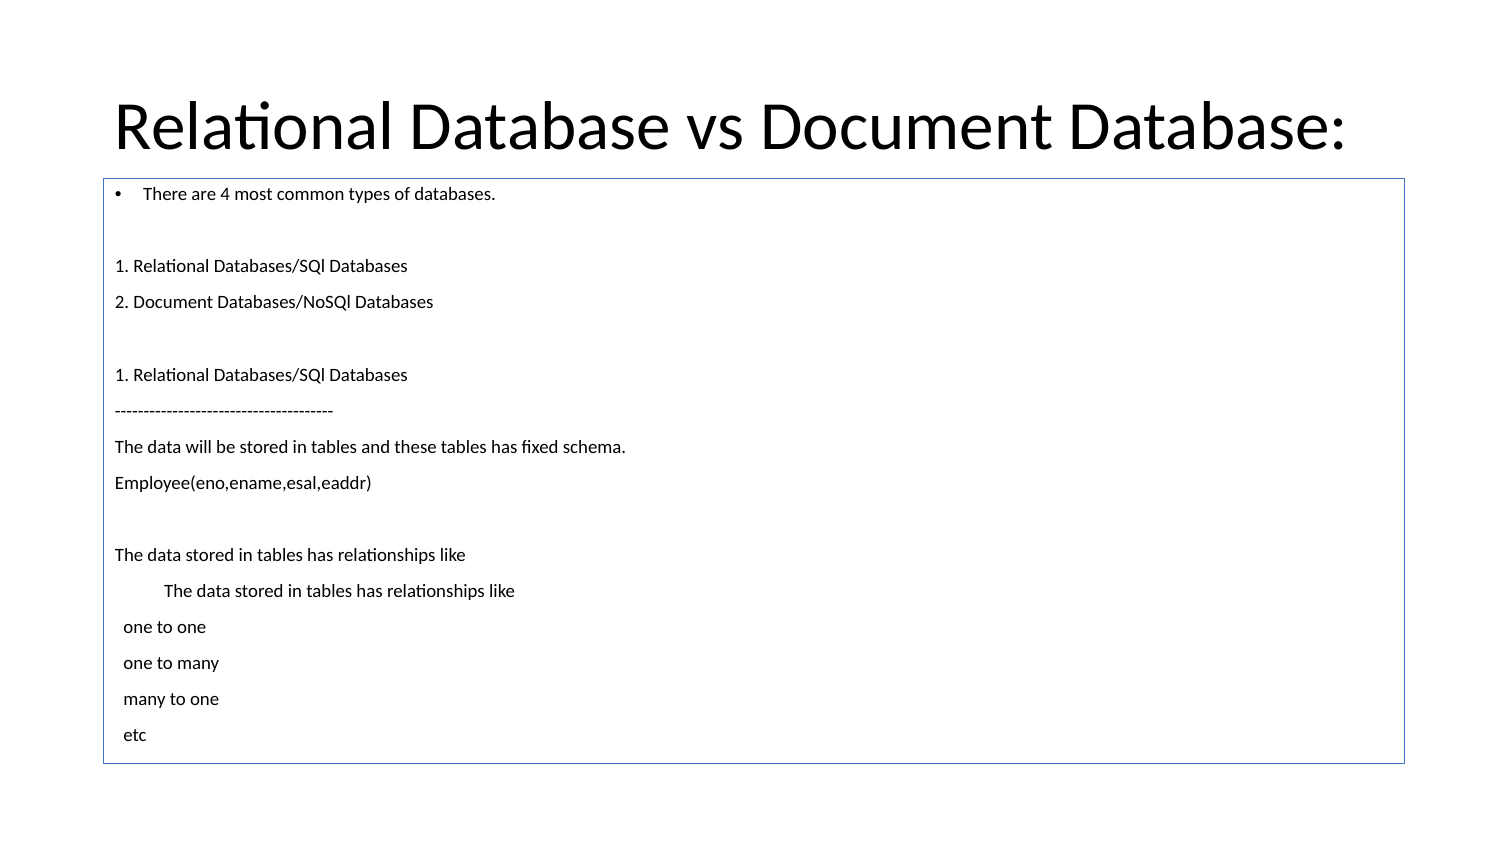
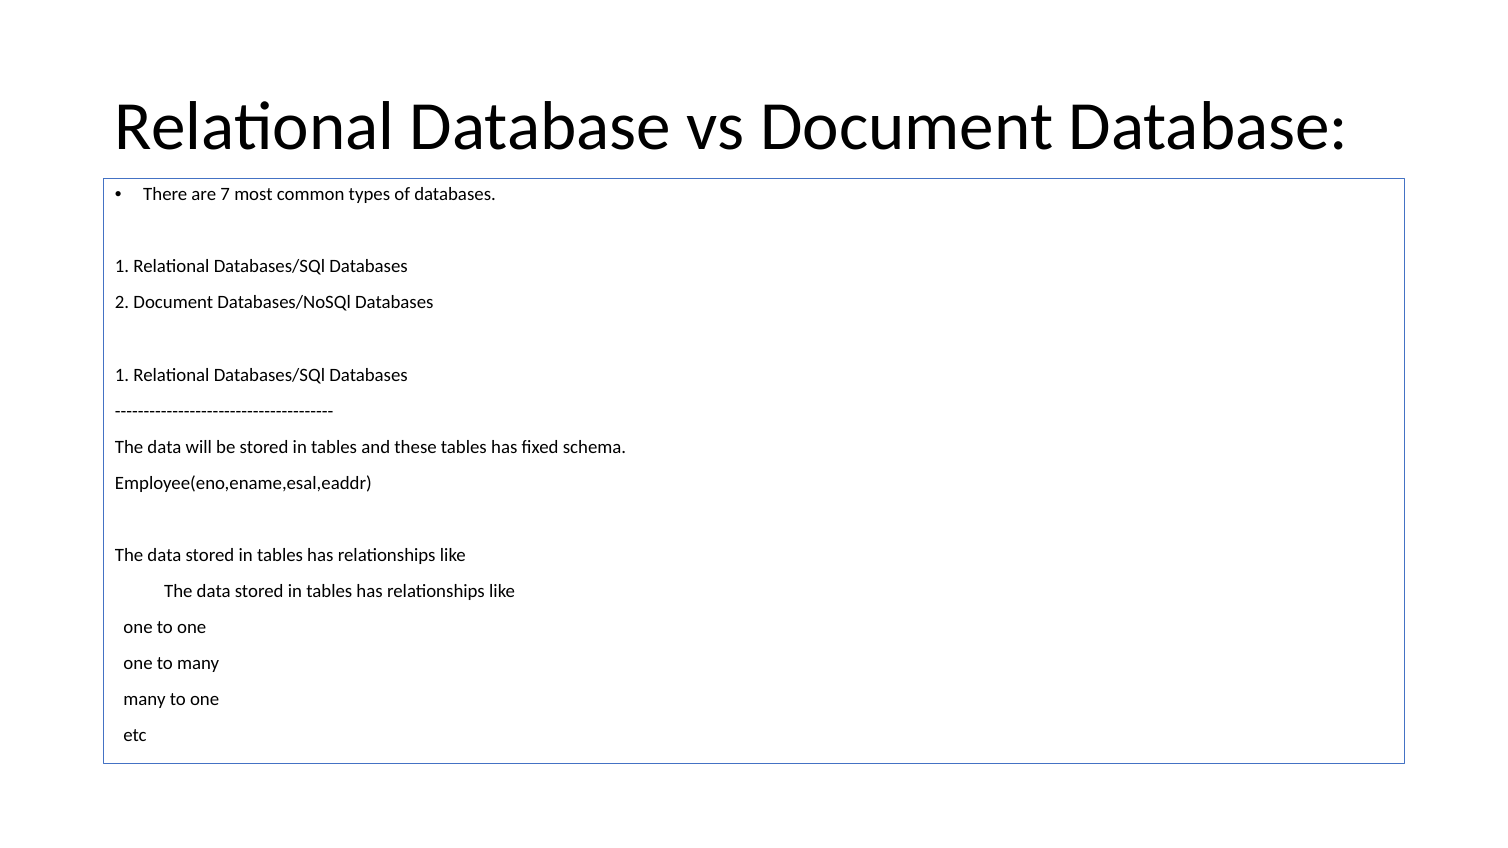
4: 4 -> 7 (225, 195)
